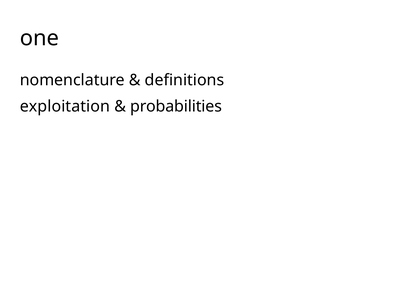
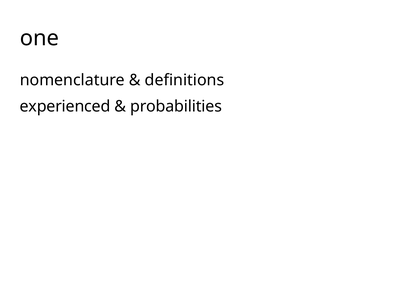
exploitation: exploitation -> experienced (65, 106)
